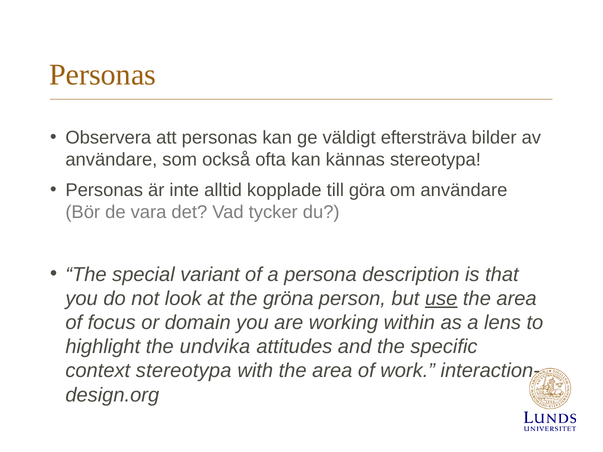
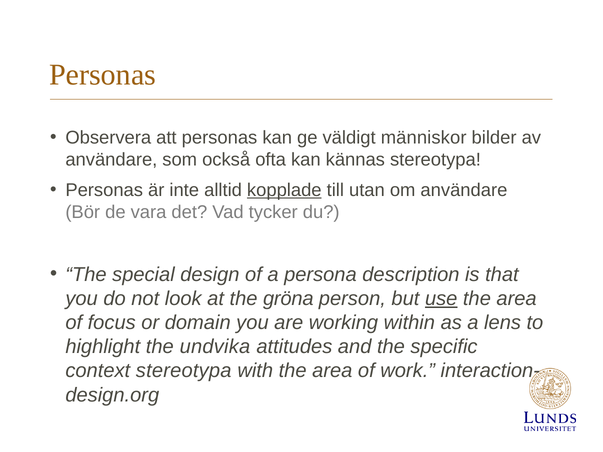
eftersträva: eftersträva -> människor (424, 138)
kopplade underline: none -> present (284, 190)
göra: göra -> utan (367, 190)
variant: variant -> design (210, 275)
